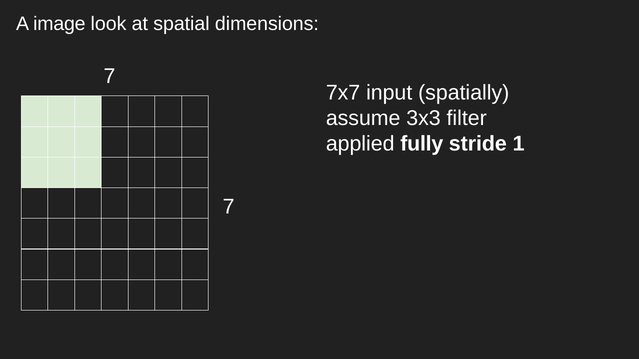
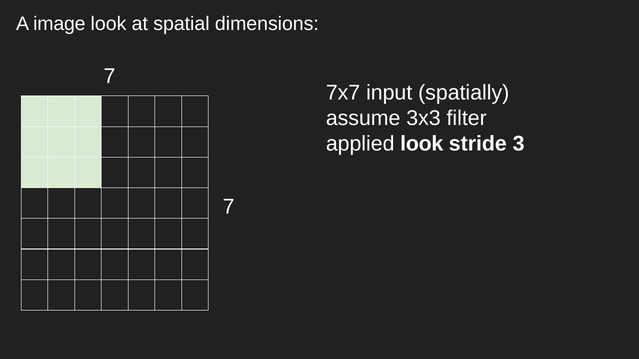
applied fully: fully -> look (422, 144)
1: 1 -> 3 (519, 144)
